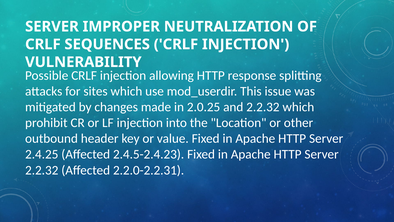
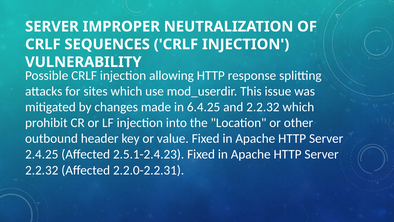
2.0.25: 2.0.25 -> 6.4.25 (204, 107)
2.4.5-2.4.23: 2.4.5-2.4.23 -> 2.5.1-2.4.23 (149, 154)
